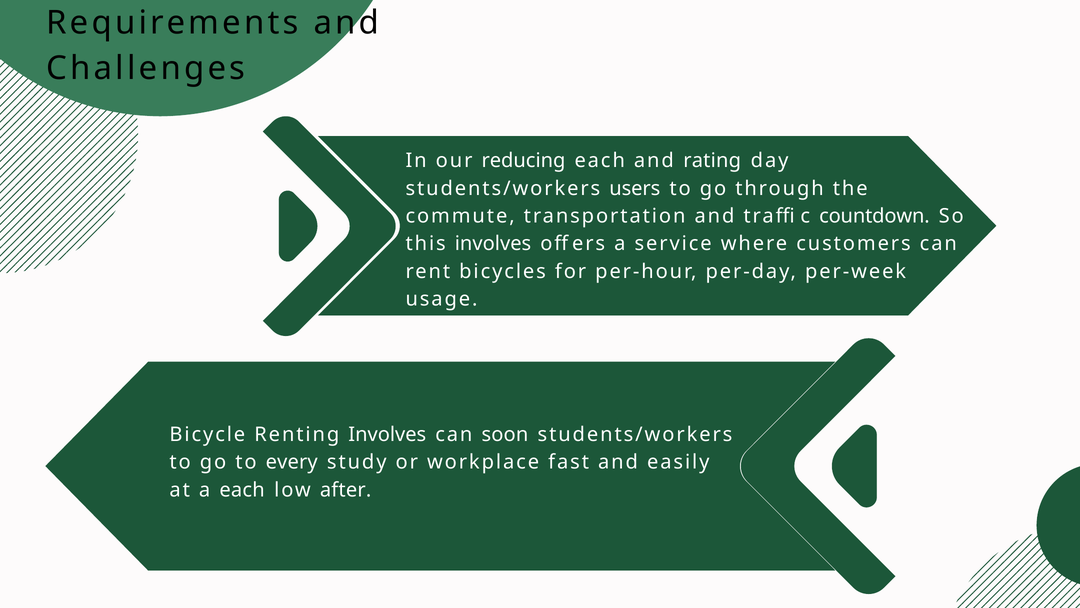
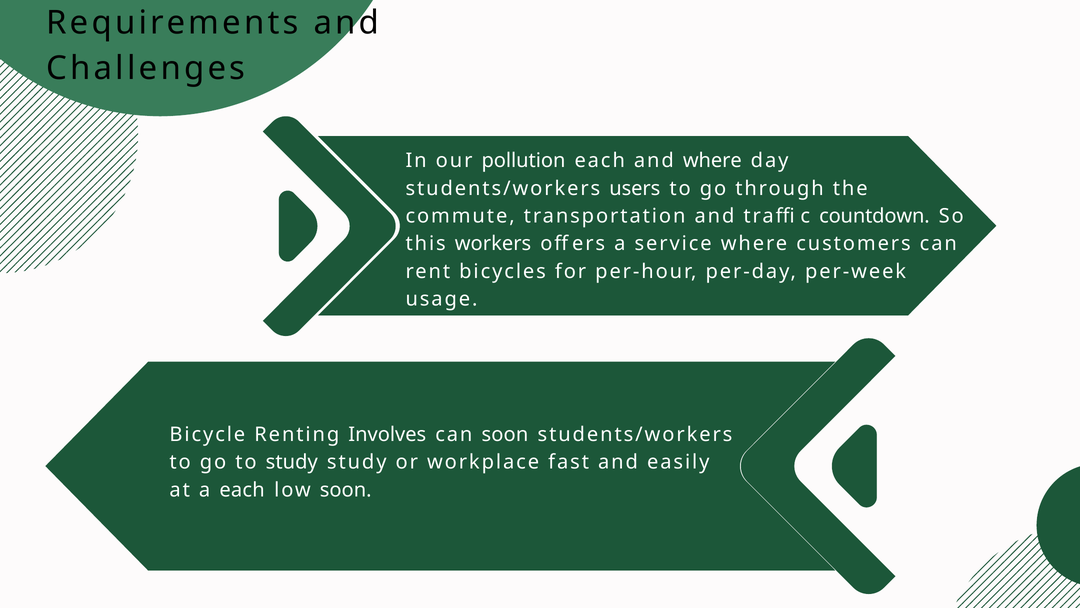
reducing: reducing -> pollution (523, 161)
and rating: rating -> where (712, 161)
this involves: involves -> workers (493, 244)
to every: every -> study (292, 462)
low after: after -> soon (346, 490)
